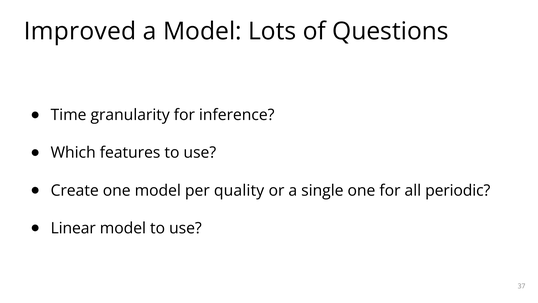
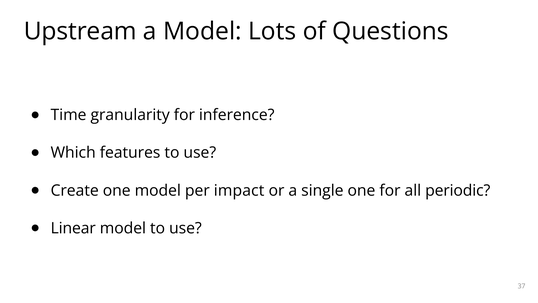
Improved: Improved -> Upstream (80, 31)
quality: quality -> impact (239, 190)
